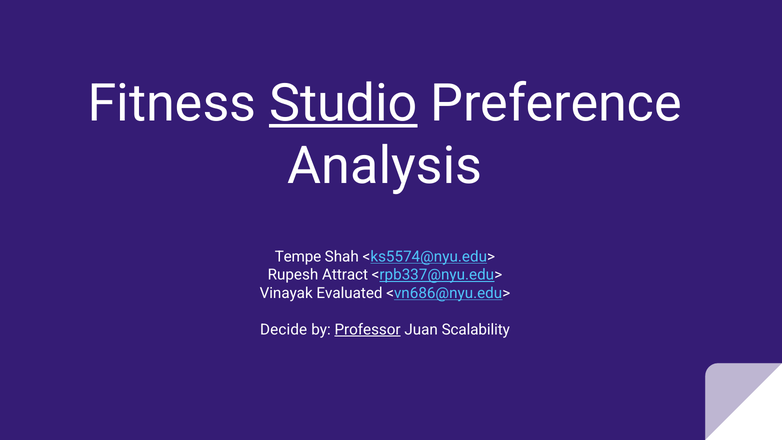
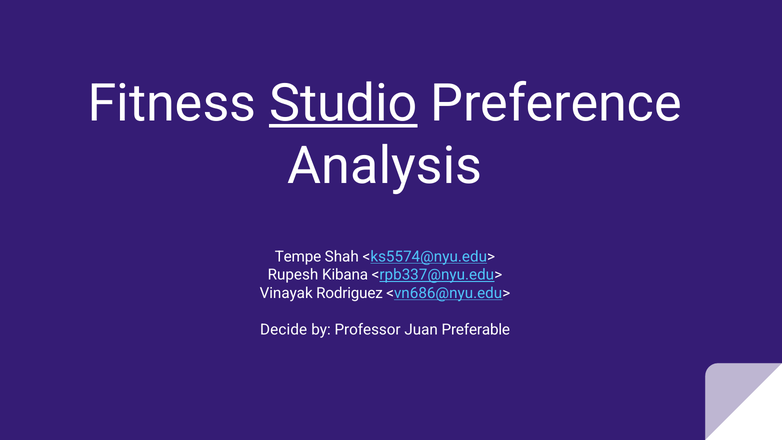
Attract: Attract -> Kibana (345, 275)
Evaluated: Evaluated -> Rodriguez (350, 293)
Professor underline: present -> none (368, 330)
Scalability: Scalability -> Preferable (476, 330)
